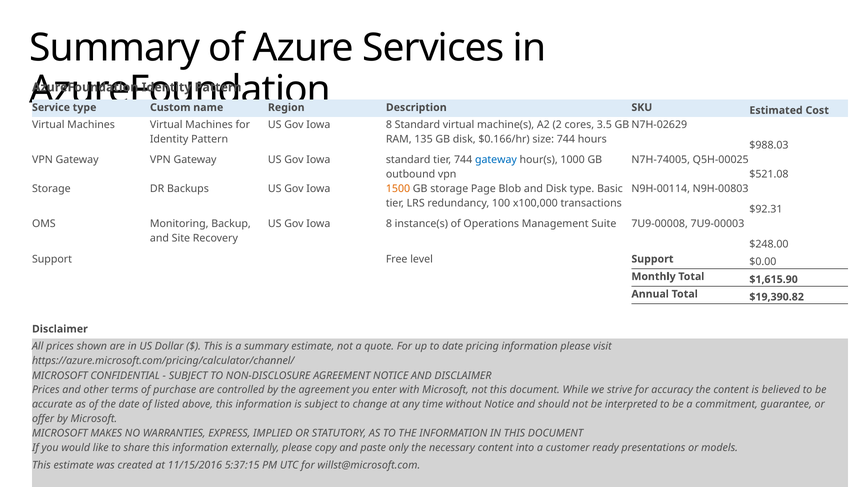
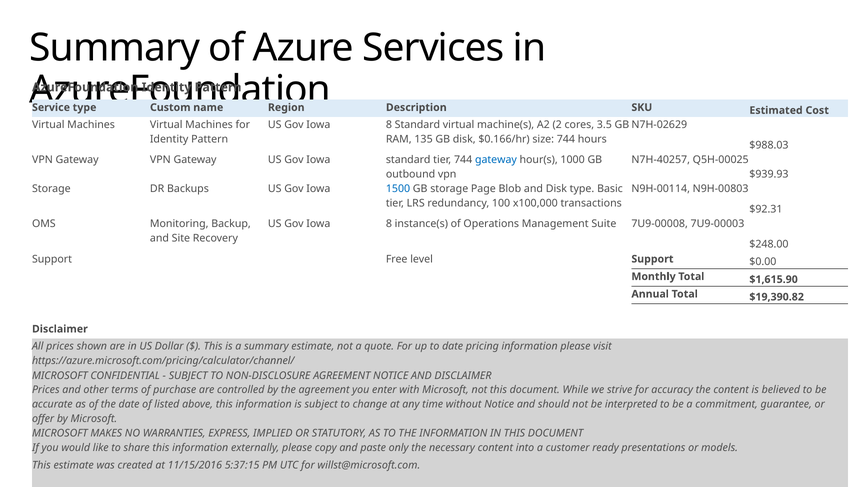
N7H-74005: N7H-74005 -> N7H-40257 (661, 160)
$521.08: $521.08 -> $939.93 (769, 175)
1500 colour: orange -> blue (398, 189)
